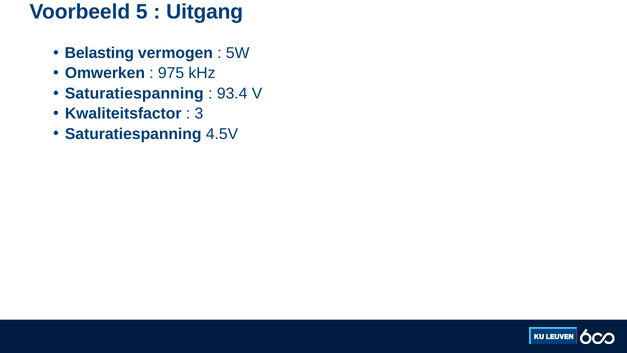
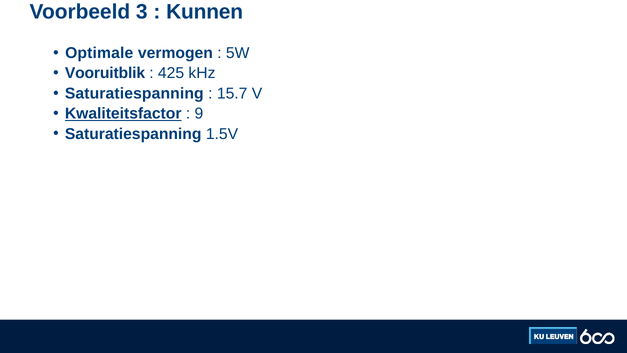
5: 5 -> 3 (142, 12)
Uitgang: Uitgang -> Kunnen (205, 12)
Belasting: Belasting -> Optimale (99, 53)
Omwerken: Omwerken -> Vooruitblik (105, 73)
975: 975 -> 425 (171, 73)
93.4: 93.4 -> 15.7 (232, 93)
Kwaliteitsfactor underline: none -> present (123, 114)
3: 3 -> 9 (199, 114)
4.5V: 4.5V -> 1.5V (222, 134)
